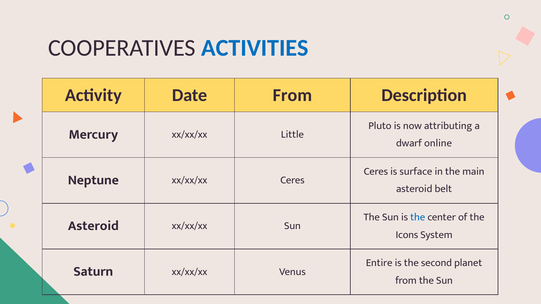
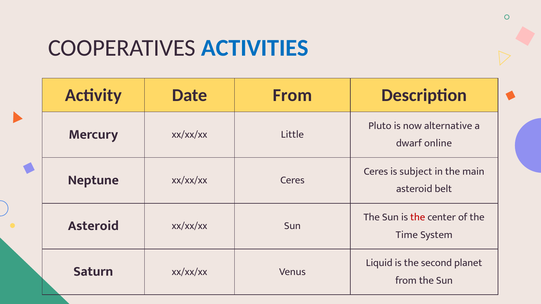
attributing: attributing -> alternative (448, 126)
surface: surface -> subject (416, 172)
the colour: blue -> red (418, 217)
Icons: Icons -> Time (407, 235)
Entire: Entire -> Liquid (379, 263)
